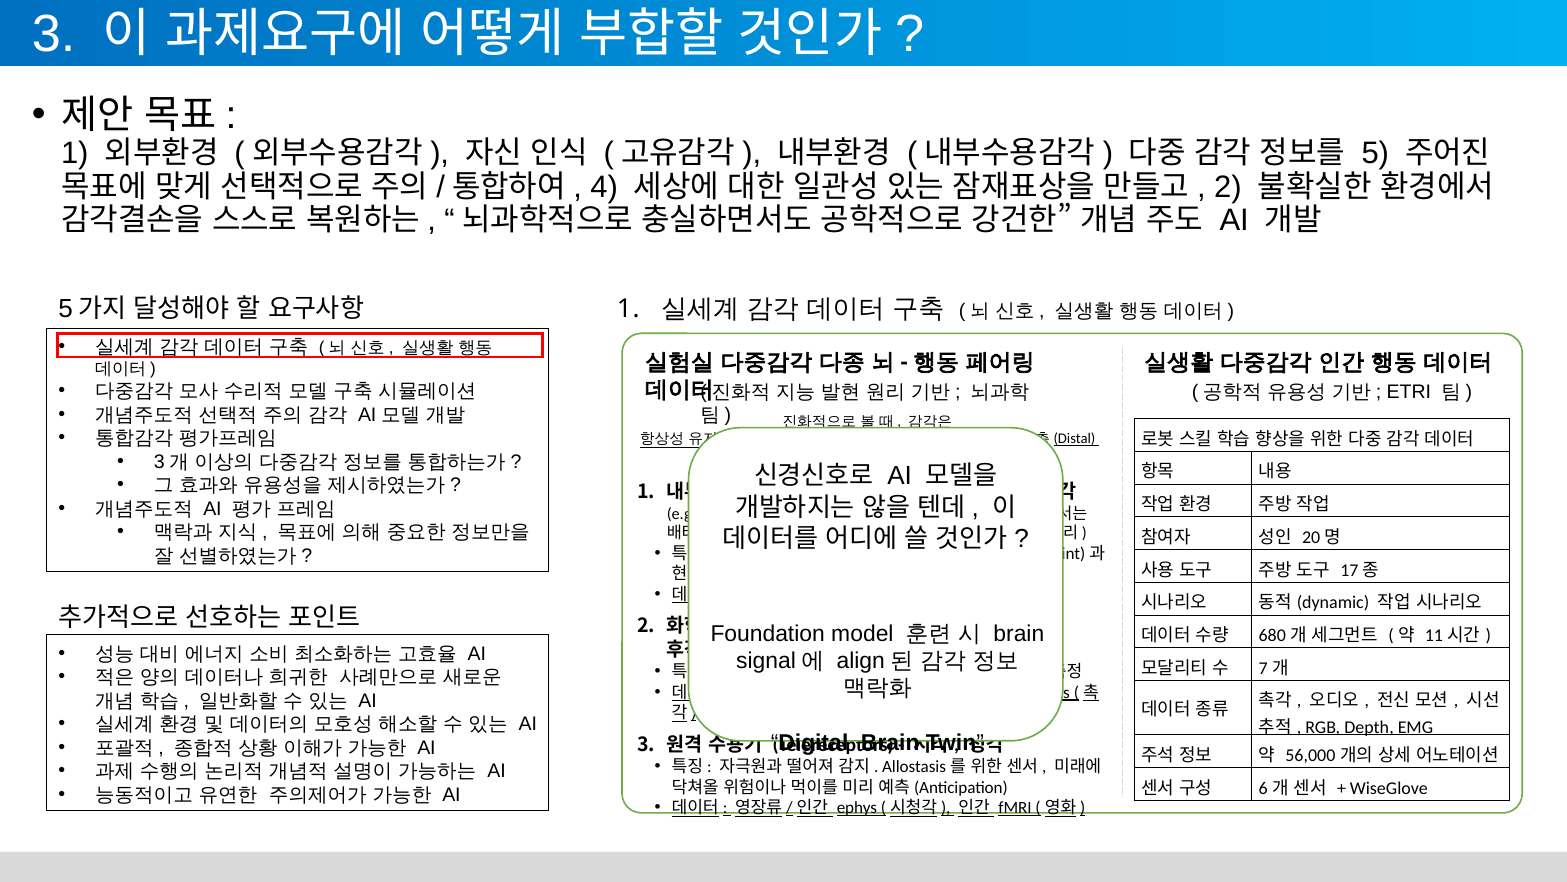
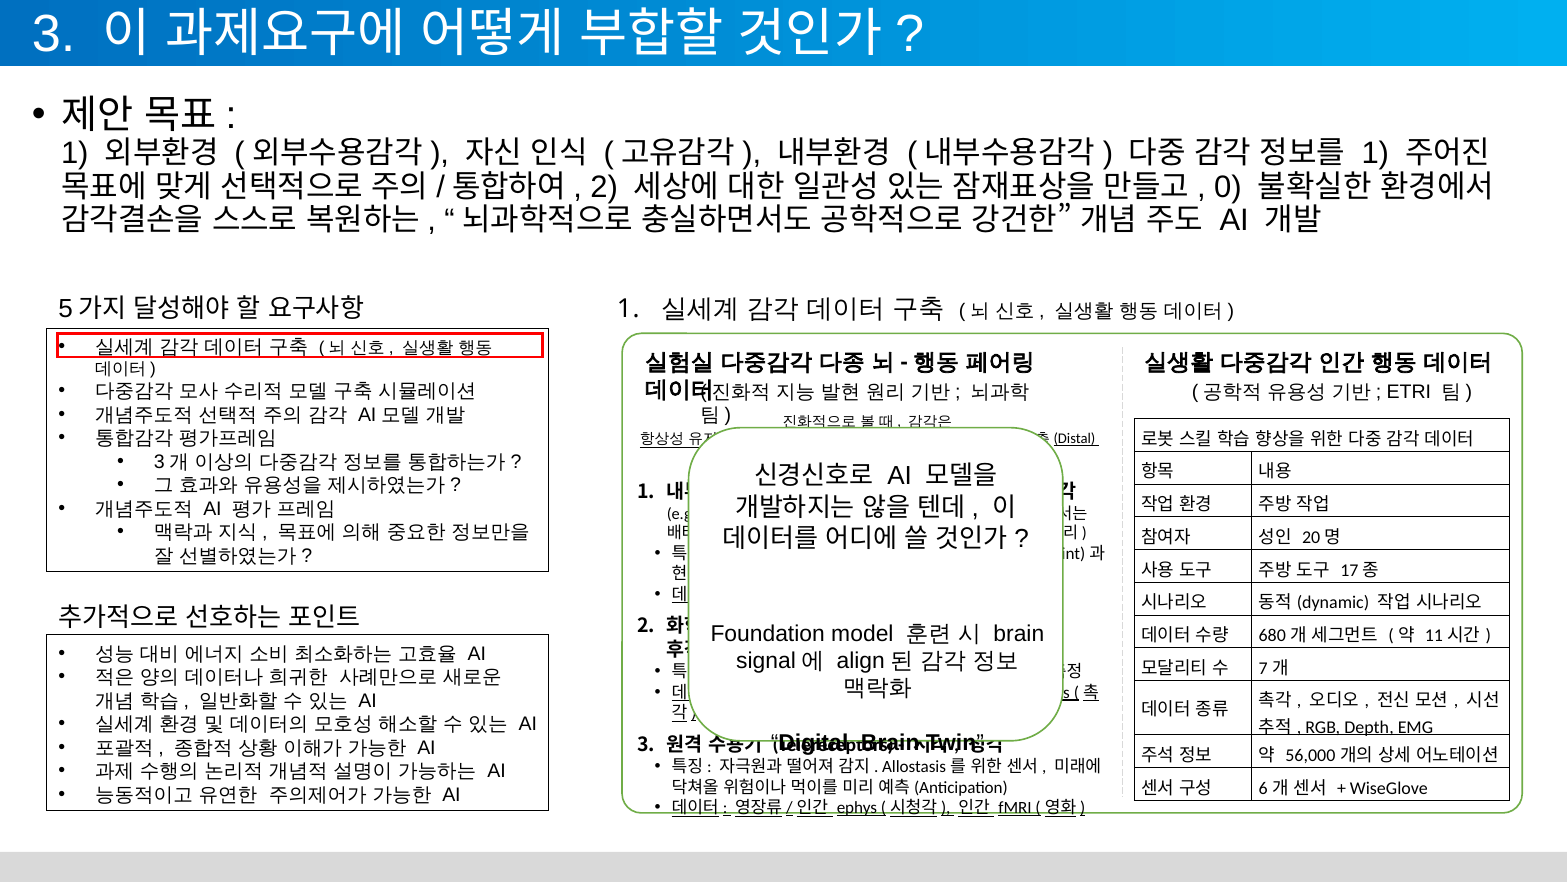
5: 5 -> 1 (1375, 153)
4: 4 -> 2 (604, 187)
2: 2 -> 0 (1228, 187)
